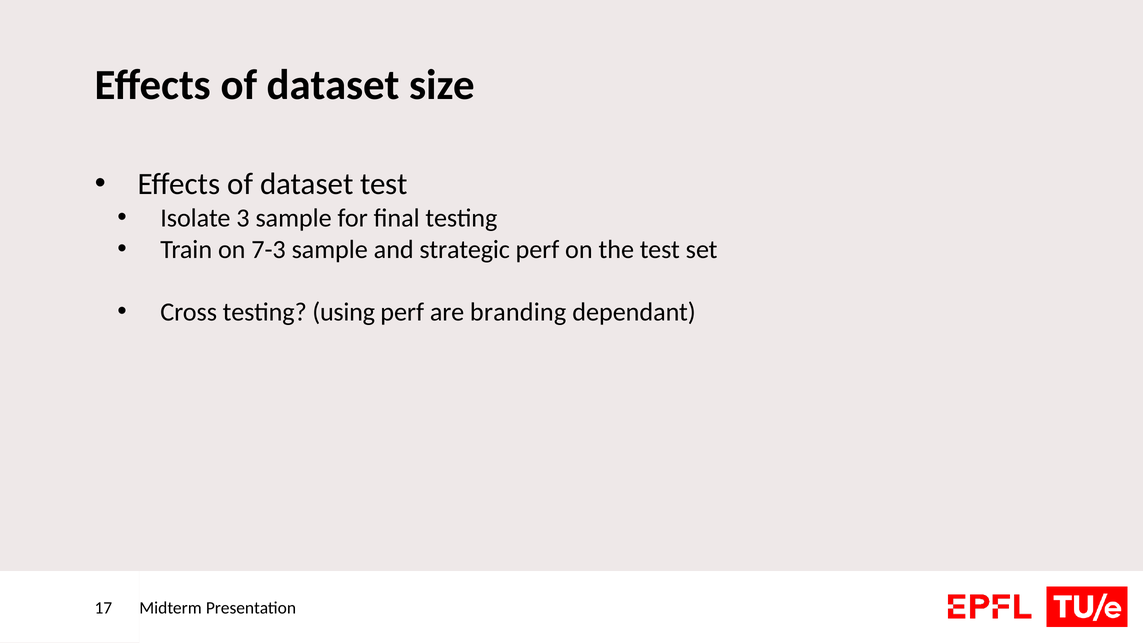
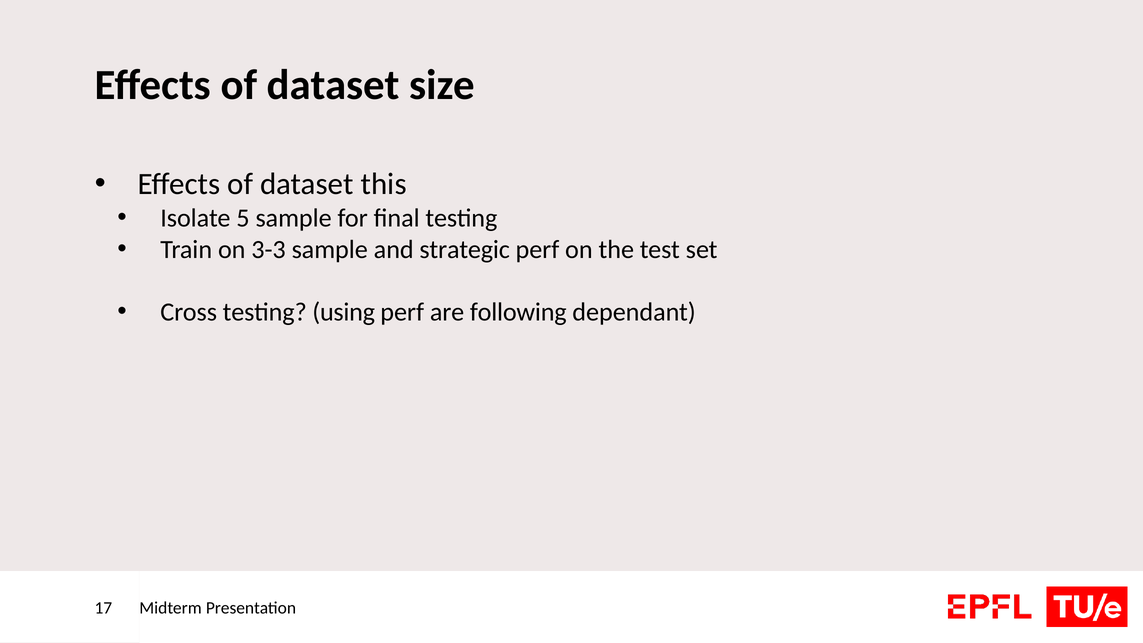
dataset test: test -> this (384, 184)
3: 3 -> 5 (243, 218)
7-3: 7-3 -> 3-3 (269, 249)
branding: branding -> following (518, 312)
